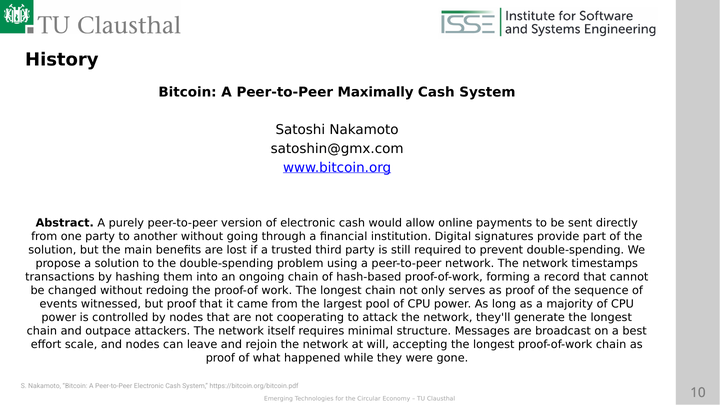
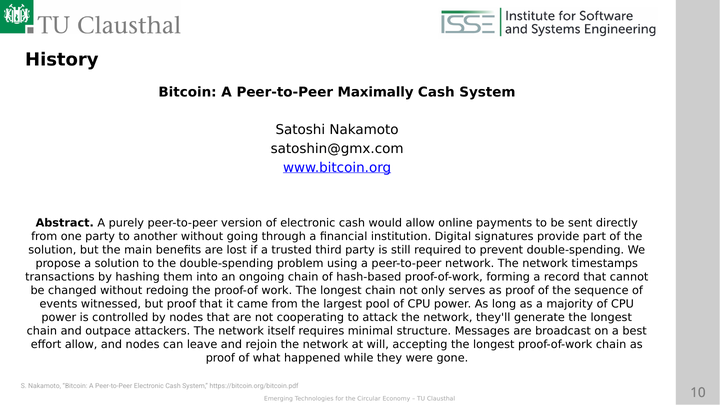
effort scale: scale -> allow (81, 345)
